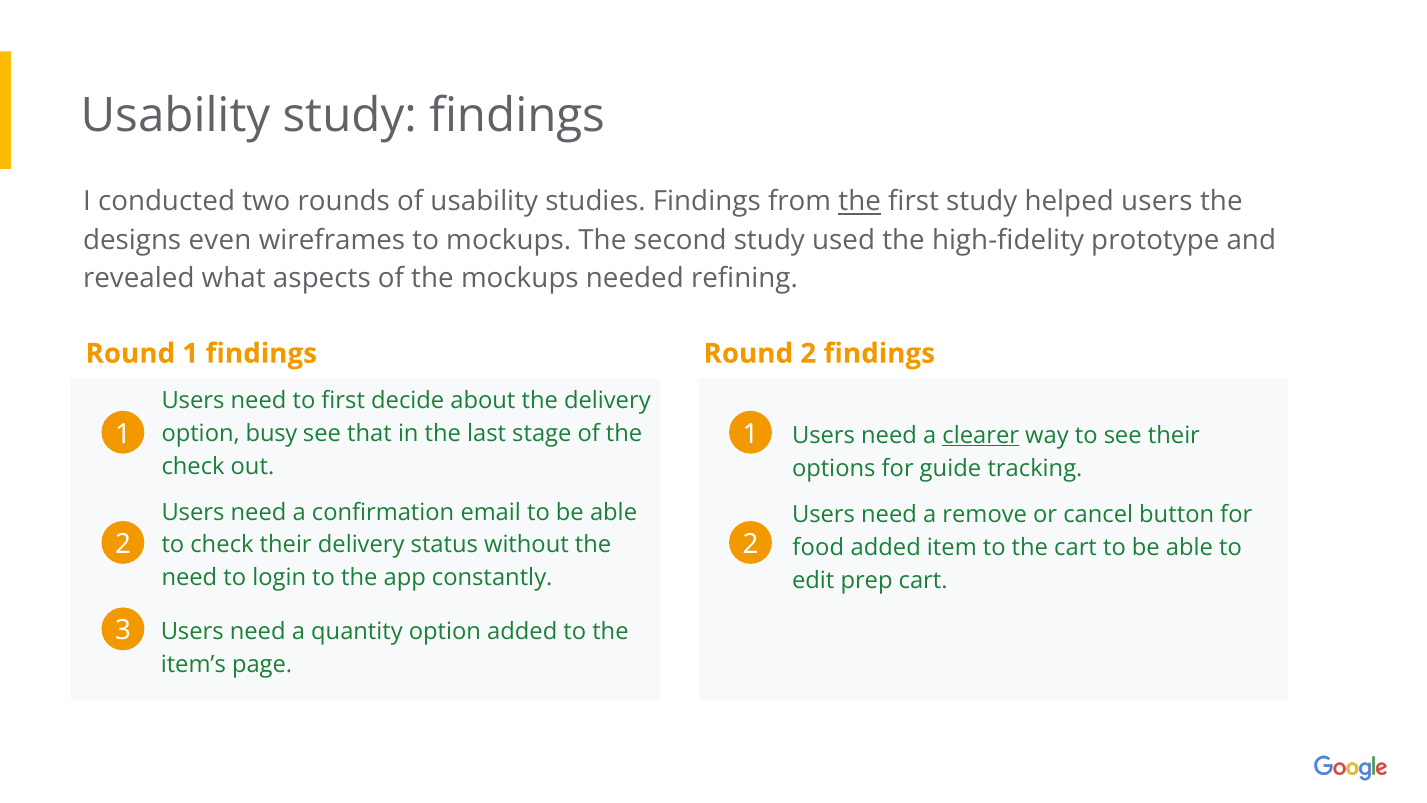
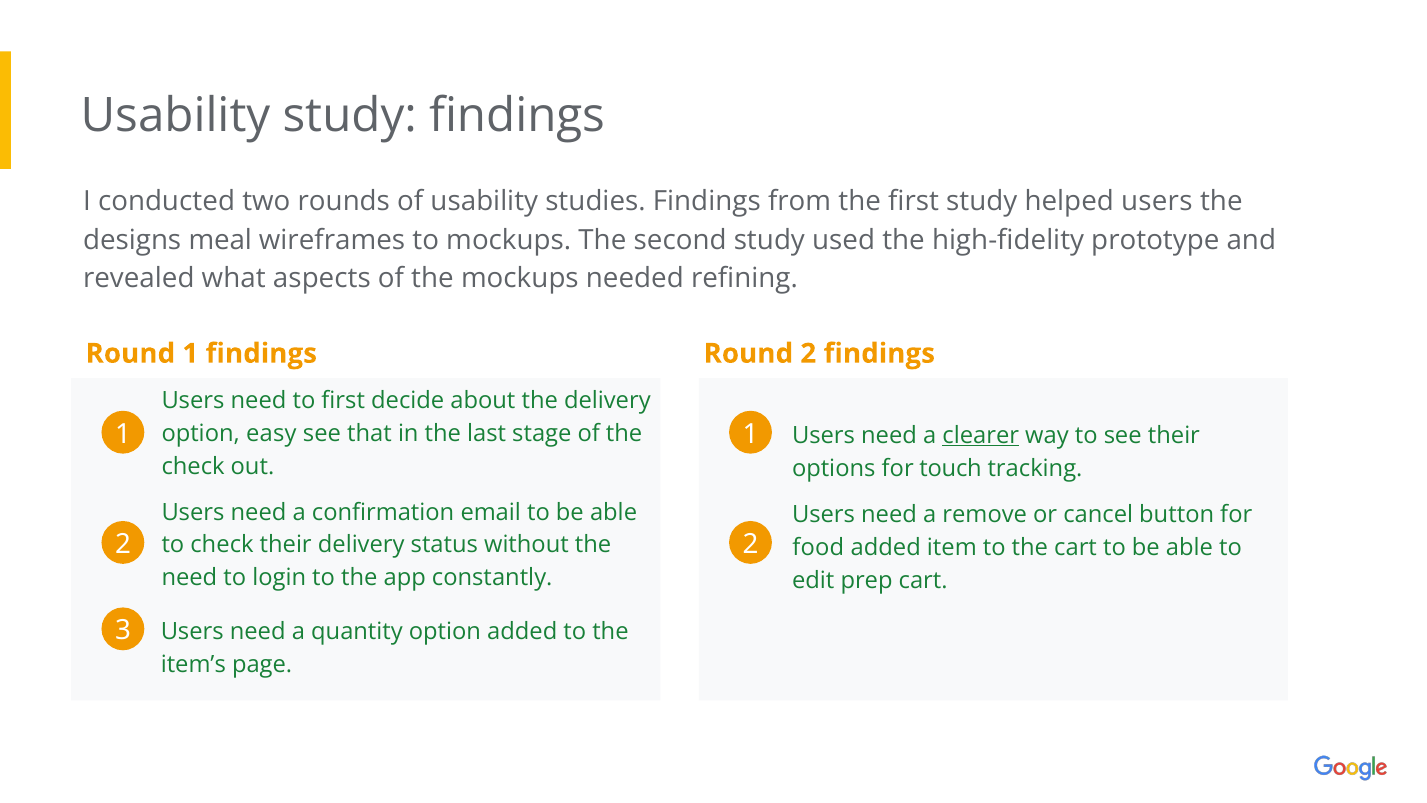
the underline: present -> none (860, 202)
even: even -> meal (220, 240)
busy: busy -> easy (271, 433)
guide: guide -> touch (951, 468)
